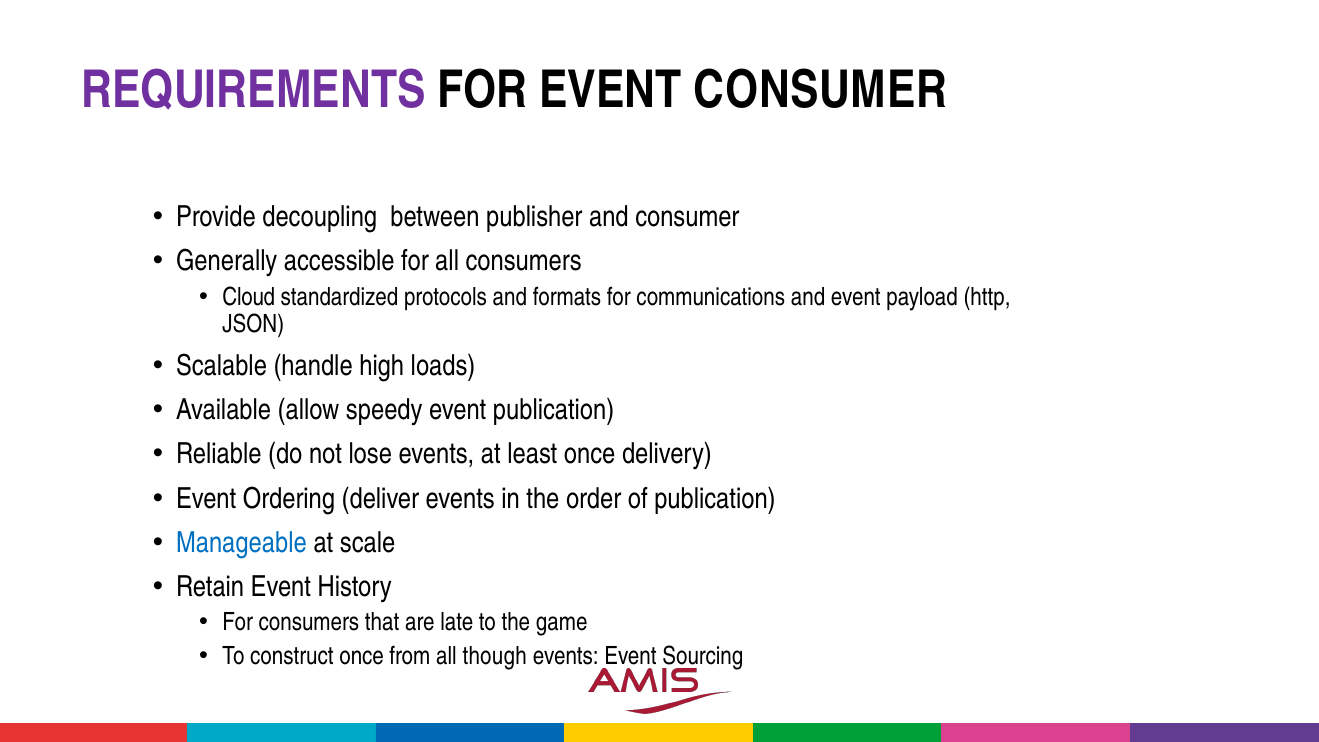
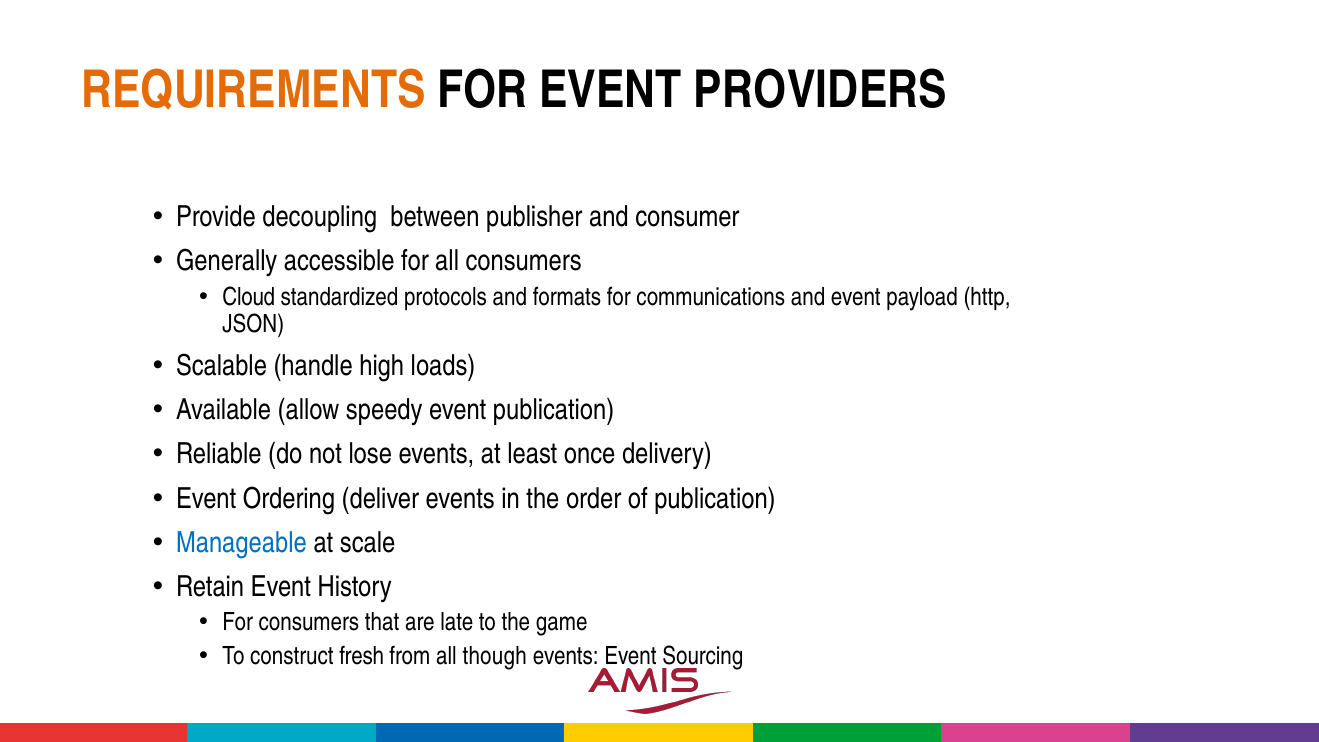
REQUIREMENTS colour: purple -> orange (254, 90)
EVENT CONSUMER: CONSUMER -> PROVIDERS (821, 90)
construct once: once -> fresh (362, 656)
